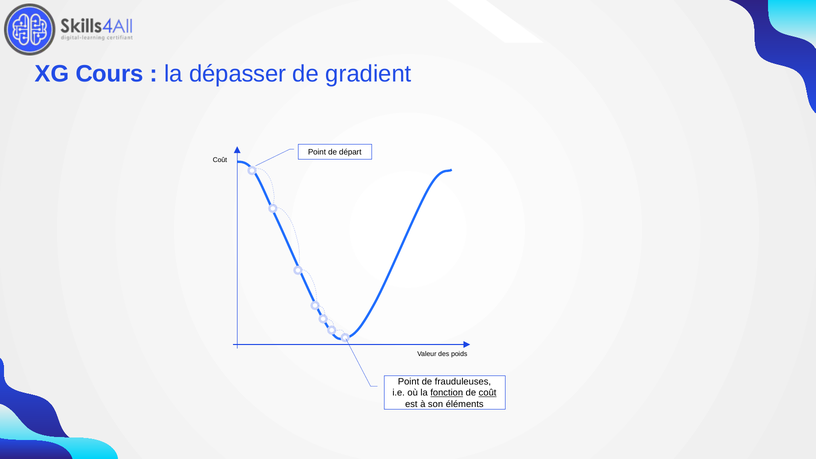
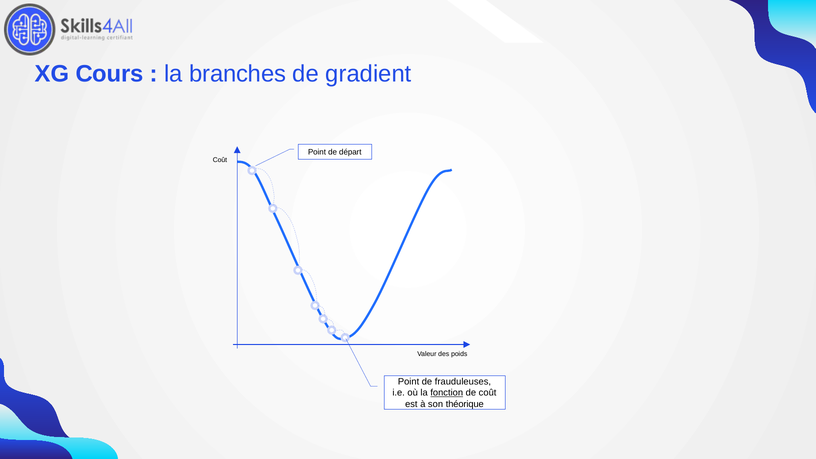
dépasser: dépasser -> branches (238, 74)
coût underline: present -> none (488, 393)
éléments: éléments -> théorique (465, 404)
